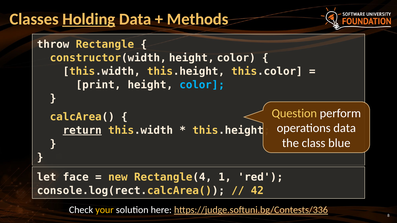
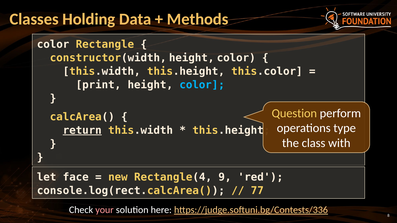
Holding underline: present -> none (89, 19)
throw: throw -> color (53, 44)
operations data: data -> type (345, 128)
blue: blue -> with (339, 143)
1: 1 -> 9 (225, 177)
42: 42 -> 77 (257, 191)
your colour: yellow -> pink (105, 210)
